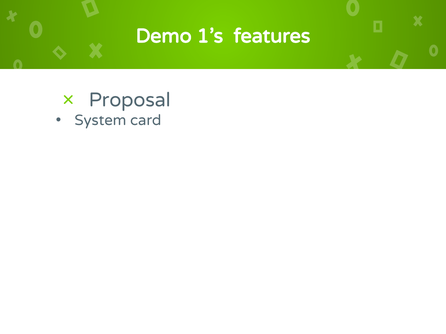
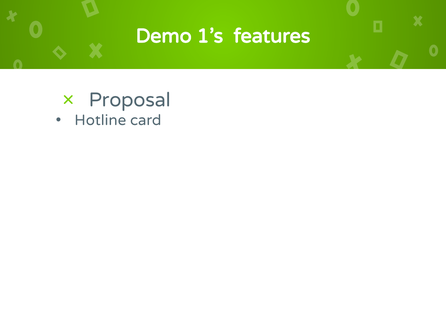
System: System -> Hotline (100, 121)
